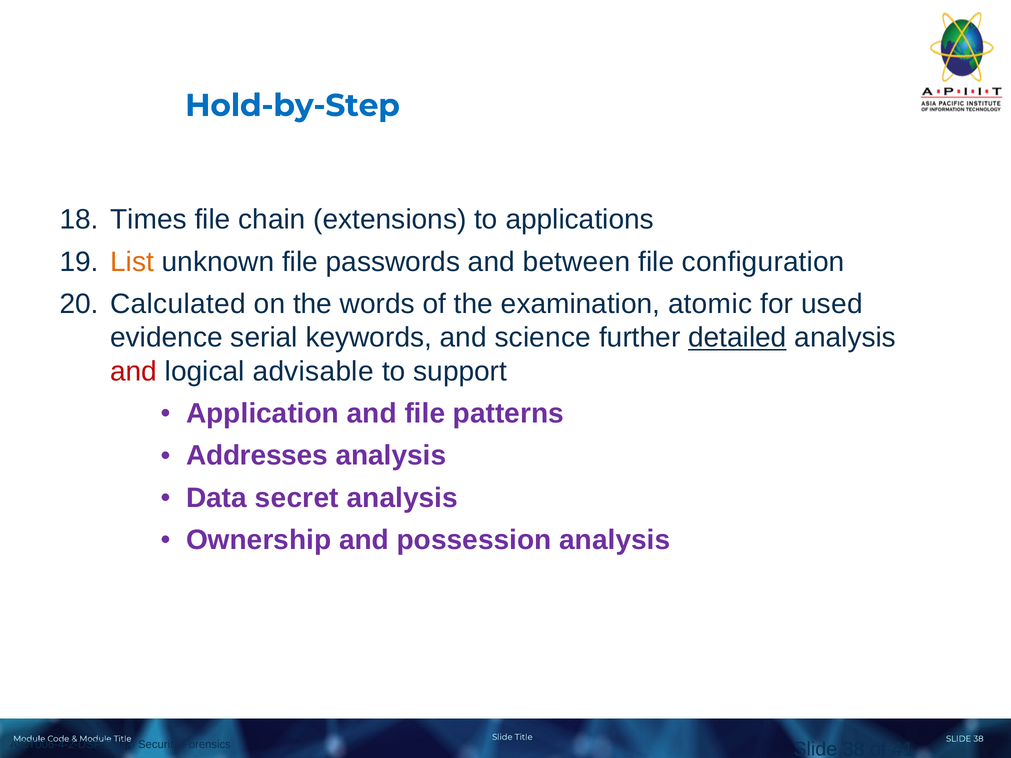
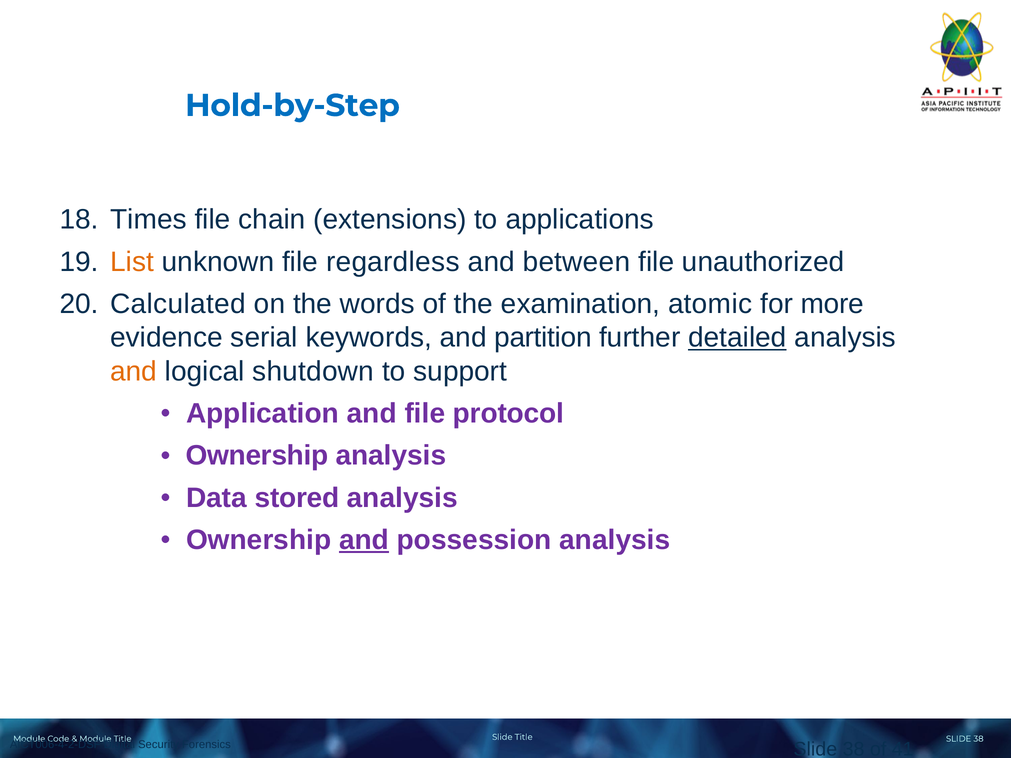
passwords: passwords -> regardless (393, 262)
configuration: configuration -> unauthorized (763, 262)
used: used -> more (832, 304)
science: science -> partition (543, 338)
and colour: red -> orange (134, 371)
advisable: advisable -> shutdown (313, 371)
patterns: patterns -> protocol (509, 414)
Addresses: Addresses -> Ownership (257, 456)
secret: secret -> stored (297, 498)
and underline: none -> present (364, 540)
